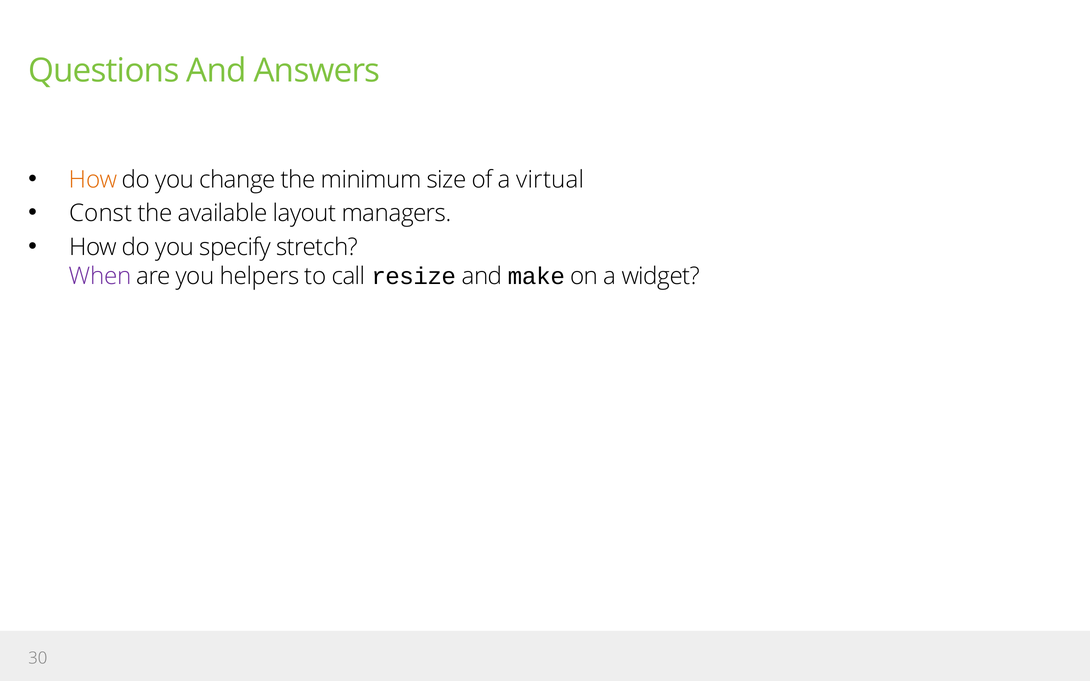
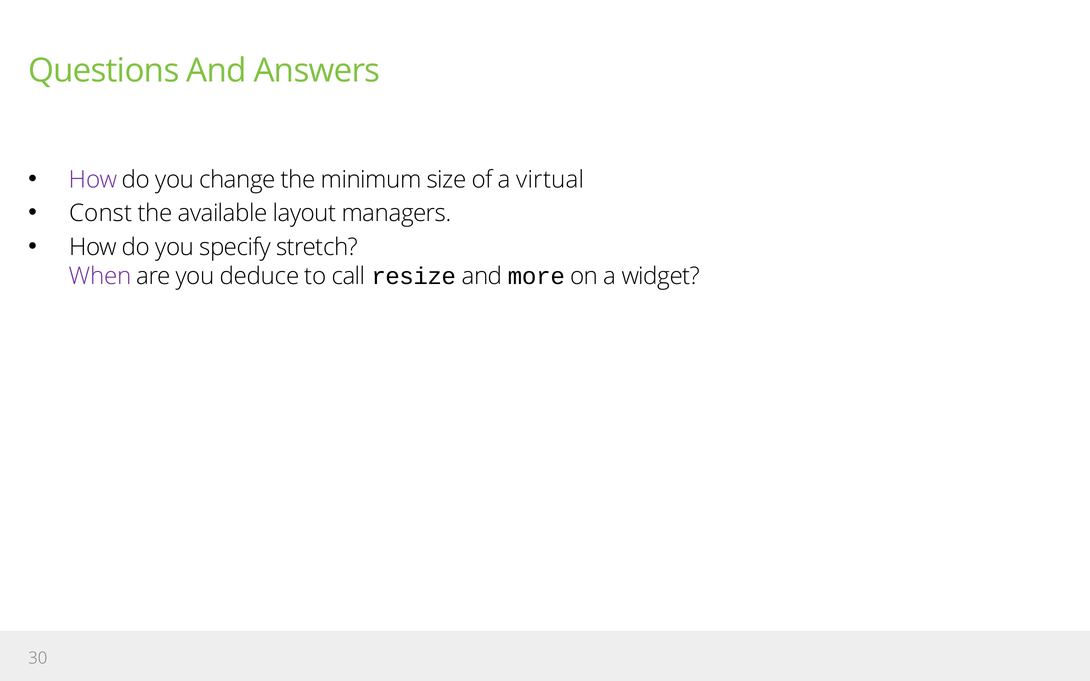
How colour: orange -> purple (93, 180)
helpers: helpers -> deduce (260, 276)
make: make -> more (536, 276)
